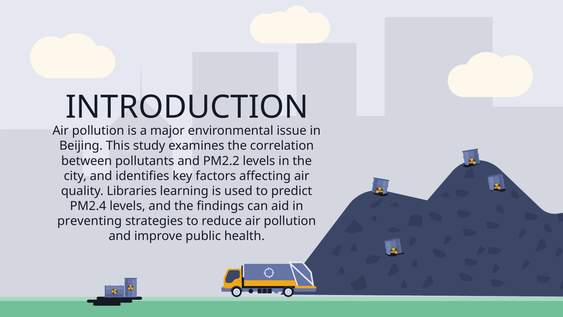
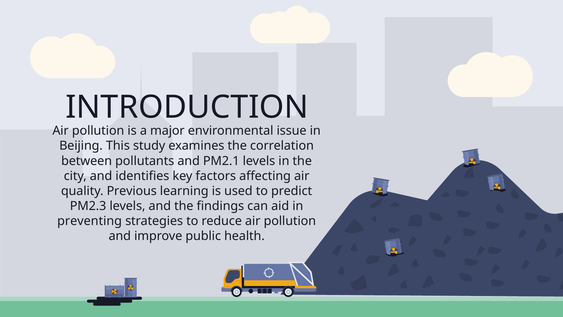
PM2.2: PM2.2 -> PM2.1 (221, 161)
Libraries: Libraries -> Previous (132, 191)
PM2.4: PM2.4 -> PM2.3 (88, 206)
